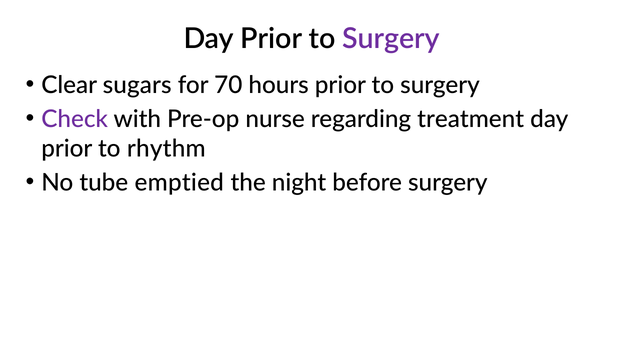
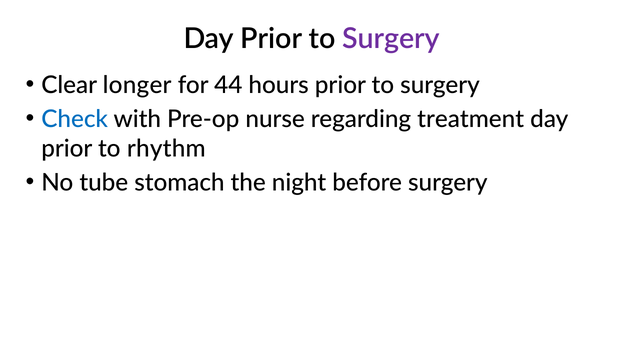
sugars: sugars -> longer (137, 85)
70: 70 -> 44 (228, 85)
Check colour: purple -> blue (75, 119)
emptied: emptied -> stomach (179, 182)
